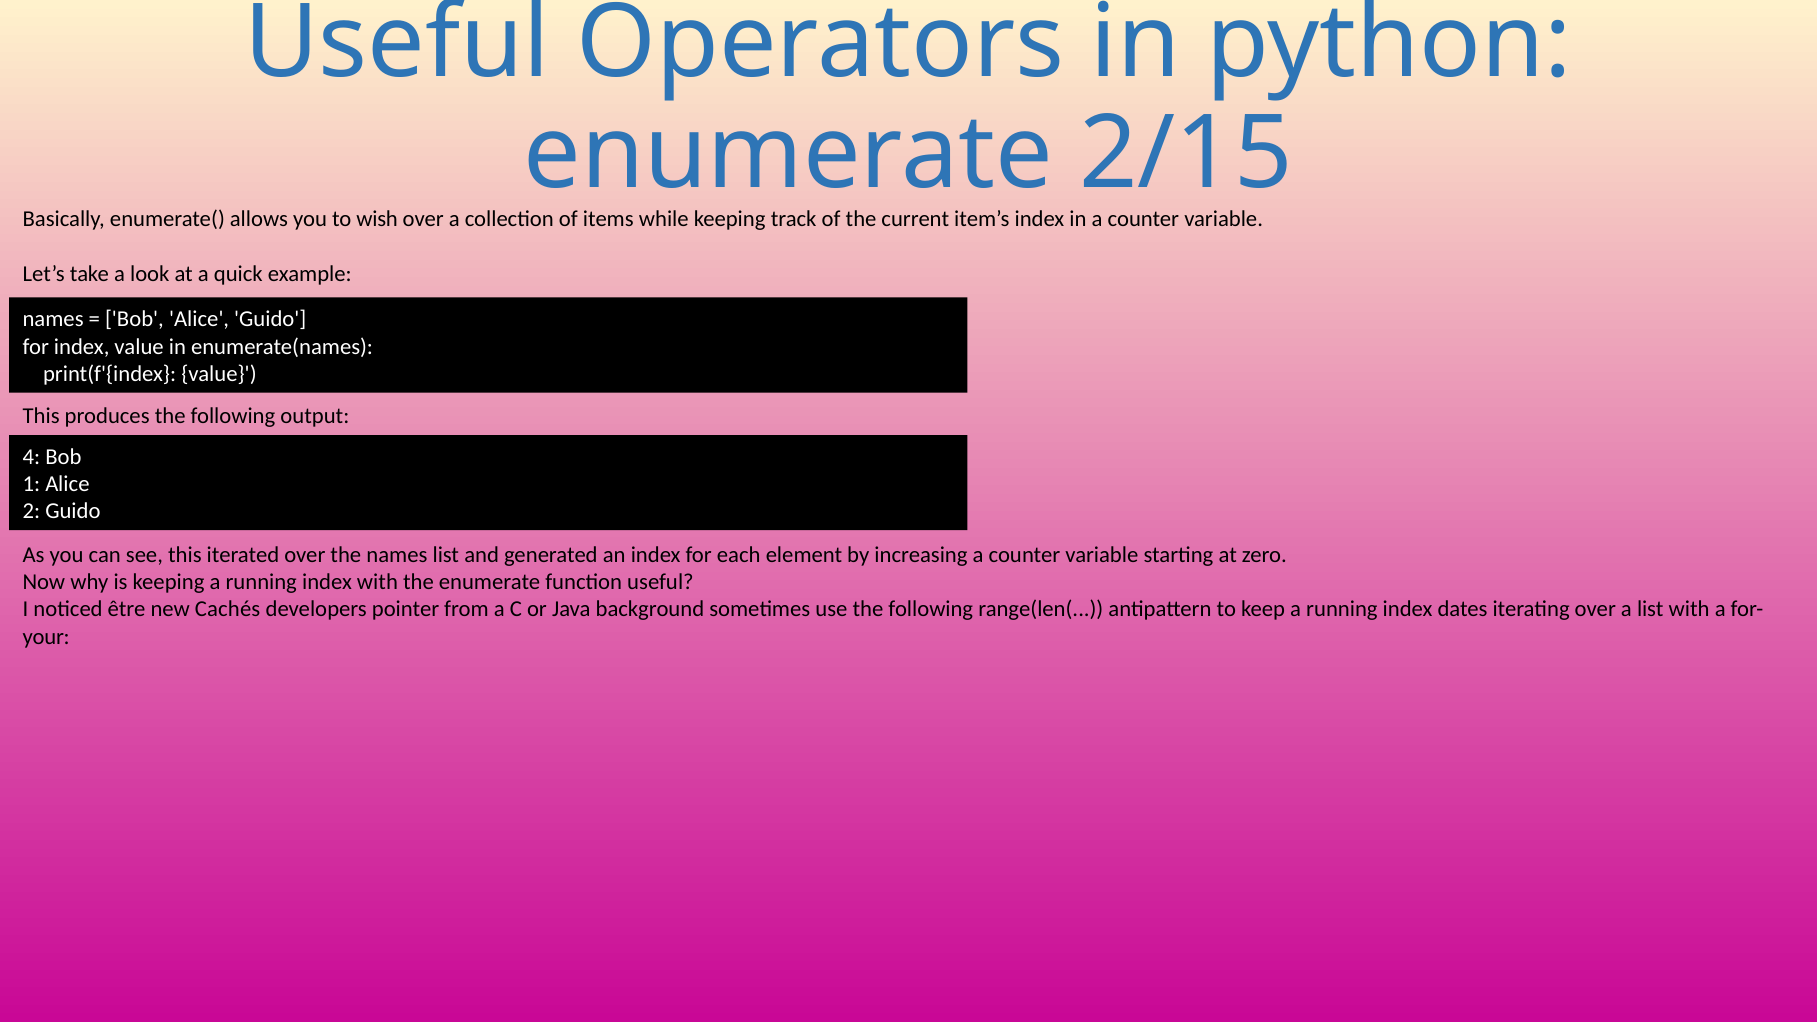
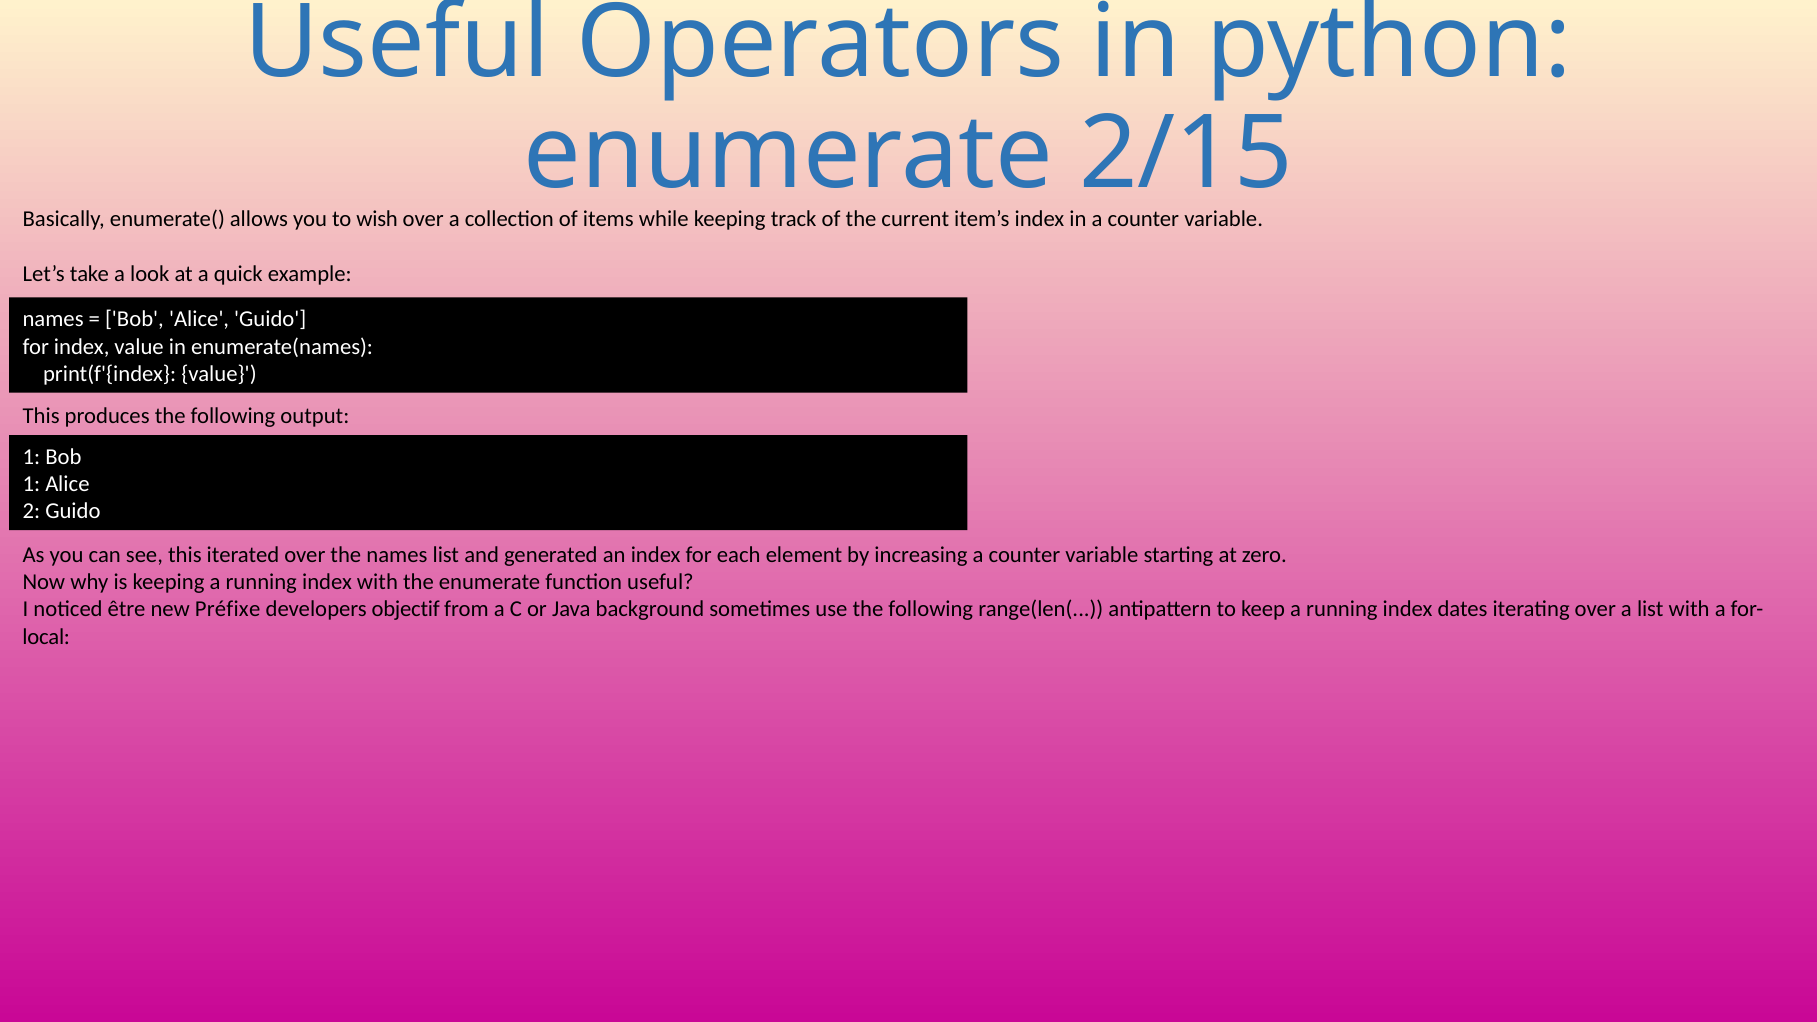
4: 4 -> 1 (31, 457)
Cachés: Cachés -> Préfixe (228, 609)
pointer: pointer -> objectif (406, 609)
your: your -> local (46, 637)
